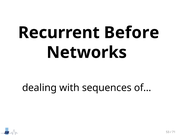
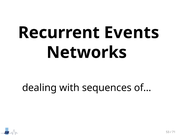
Before: Before -> Events (132, 32)
